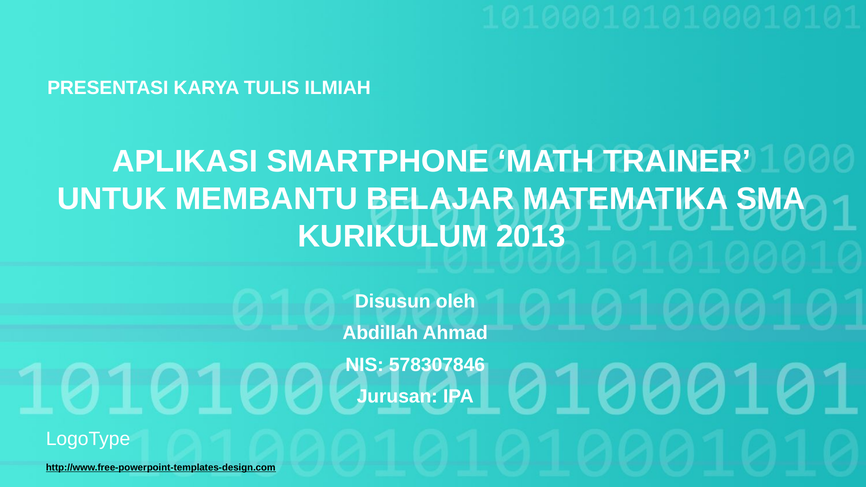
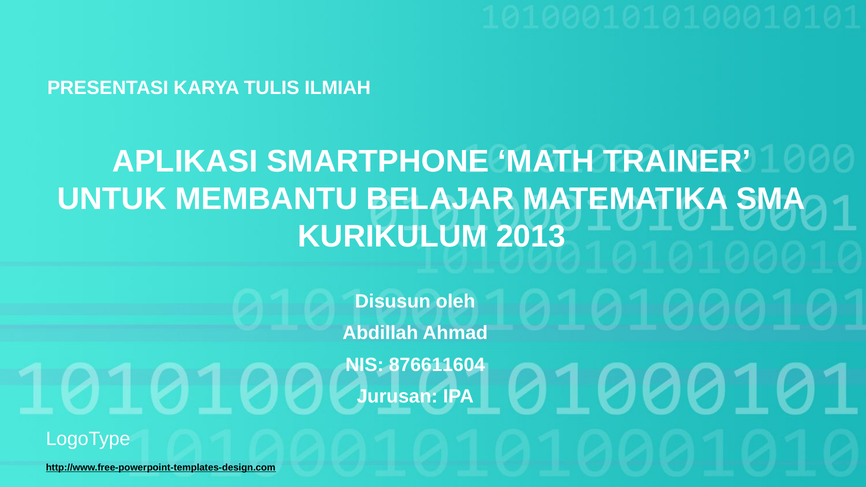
578307846: 578307846 -> 876611604 (437, 365)
